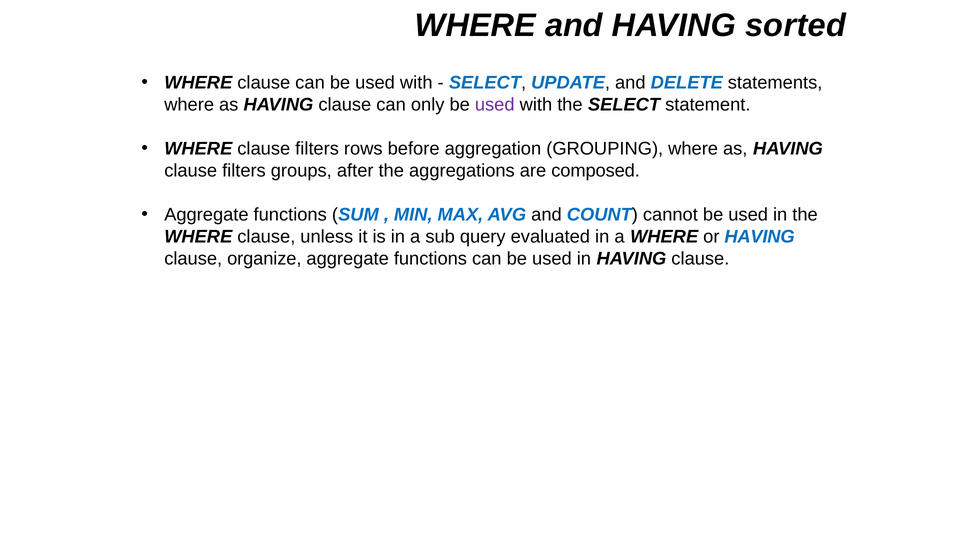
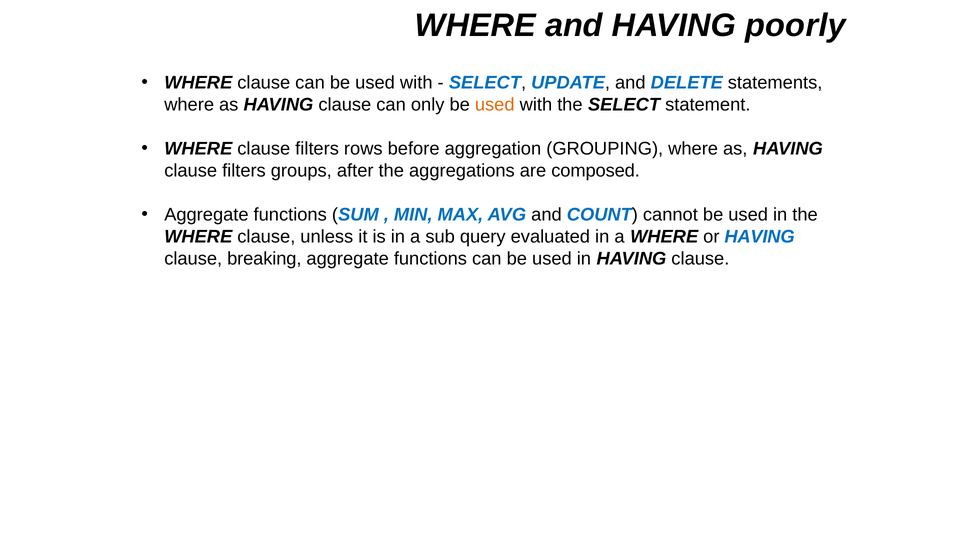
sorted: sorted -> poorly (796, 25)
used colour: purple -> orange (495, 105)
organize: organize -> breaking (264, 259)
